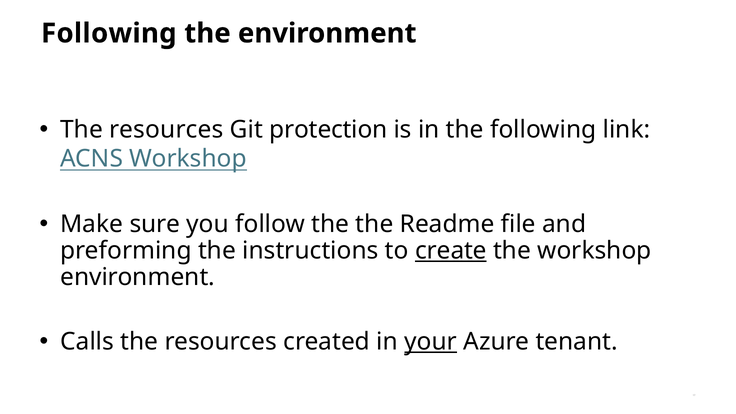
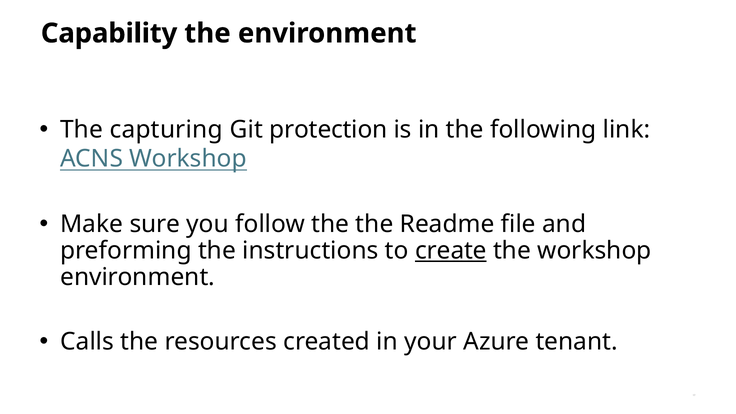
Following: Following -> Capability (109, 33)
resources: resources -> capturing (166, 129)
your underline: present -> none (431, 342)
